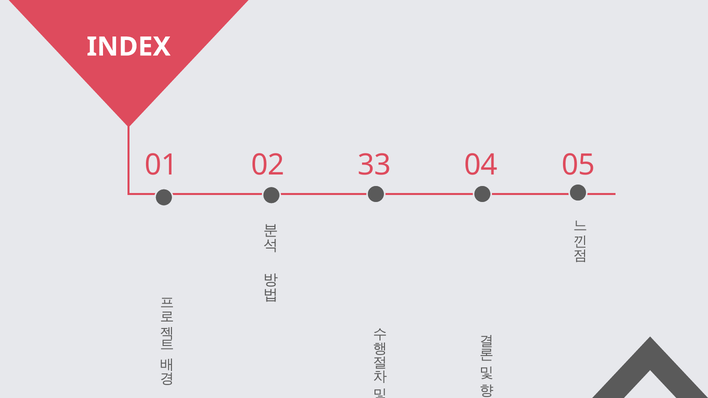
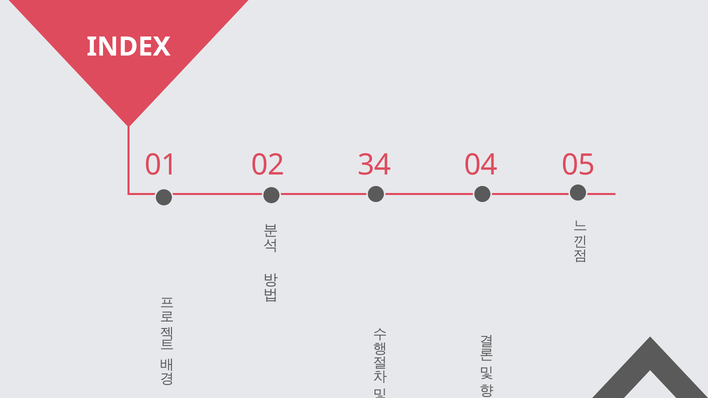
33: 33 -> 34 (375, 165)
